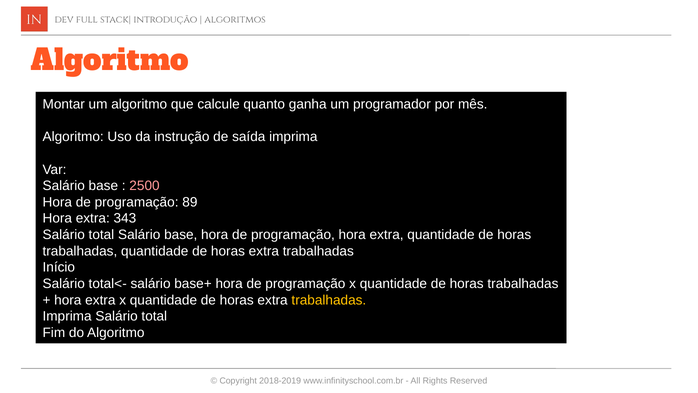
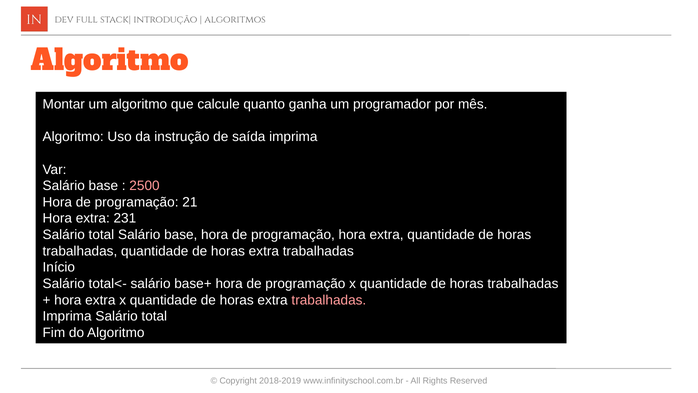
89: 89 -> 21 (190, 202)
343: 343 -> 231 (125, 218)
trabalhadas colour: yellow -> pink (329, 300)
